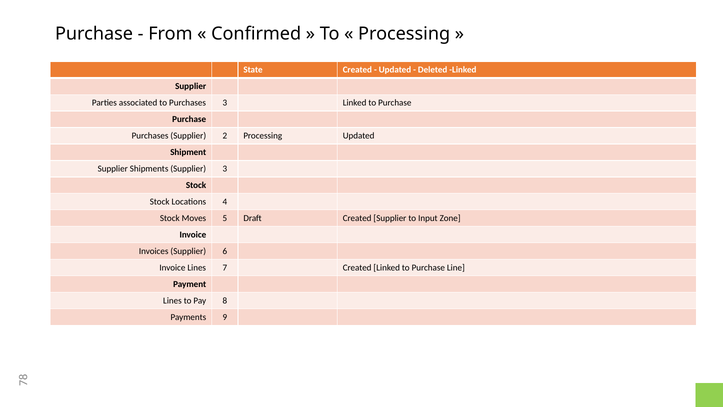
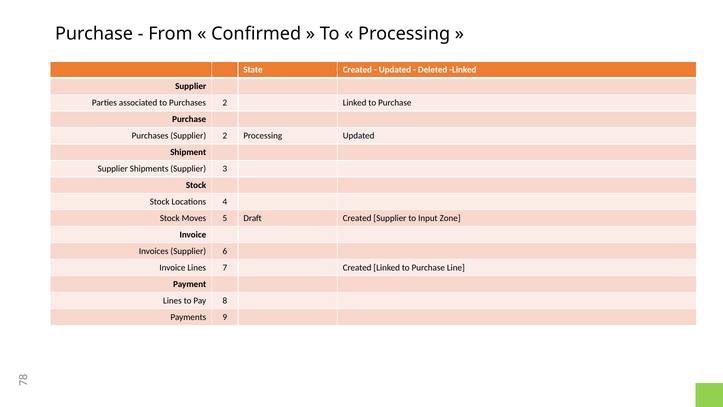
Purchases 3: 3 -> 2 (225, 103)
